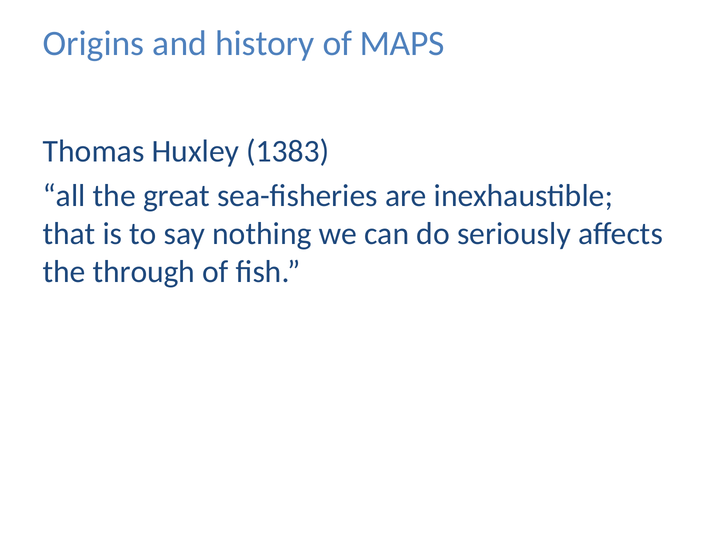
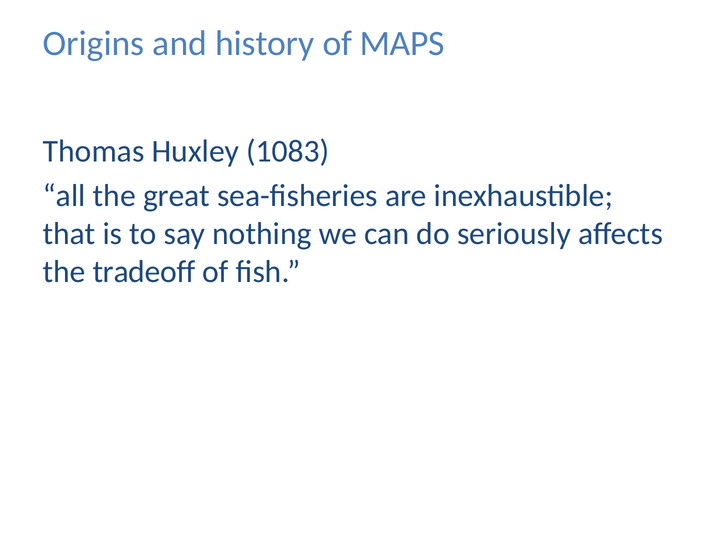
1383: 1383 -> 1083 (288, 151)
through: through -> tradeoff (144, 272)
